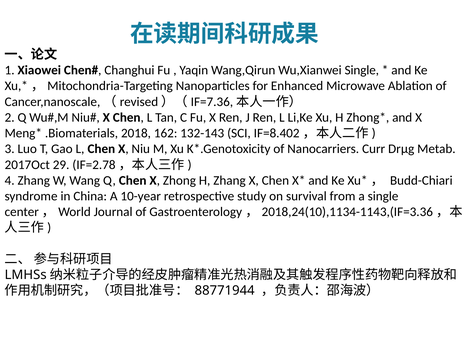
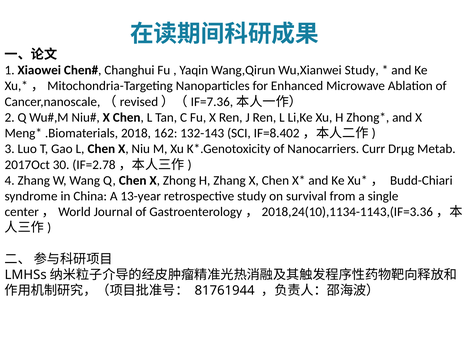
Wu,Xianwei Single: Single -> Study (362, 70)
29: 29 -> 30 (61, 165)
10-year: 10-year -> 13-year (141, 196)
88771944: 88771944 -> 81761944 (225, 291)
